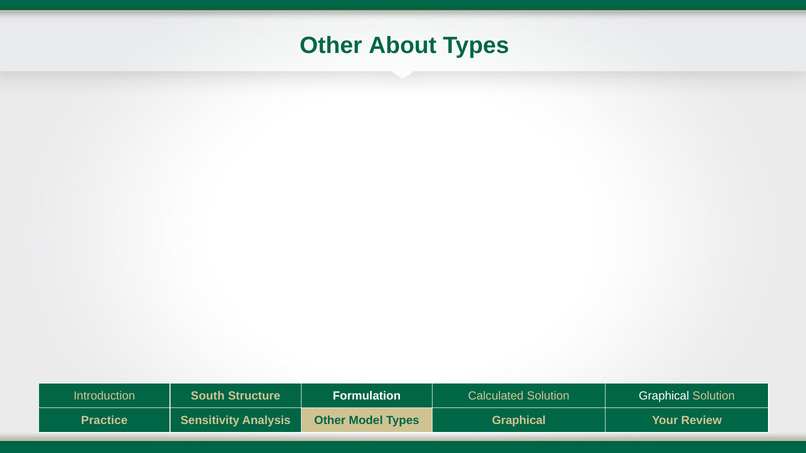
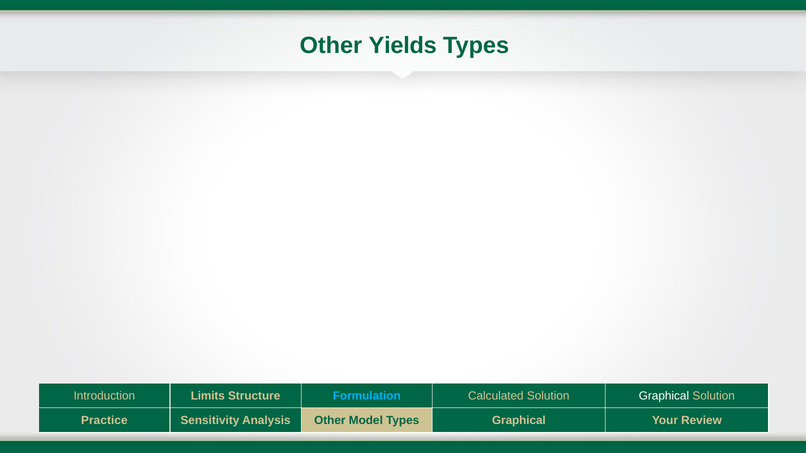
About: About -> Yields (403, 46)
South: South -> Limits (208, 396)
Formulation colour: white -> light blue (367, 396)
